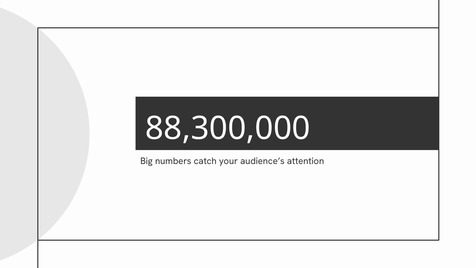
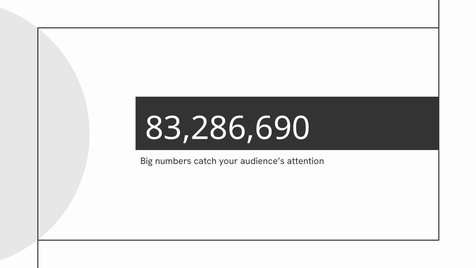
88,300,000: 88,300,000 -> 83,286,690 (228, 128)
